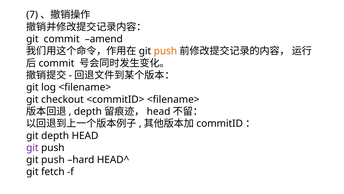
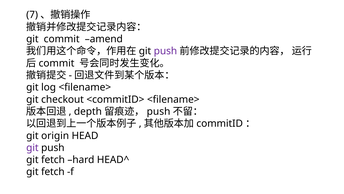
push colour: orange -> purple (165, 51)
head: head -> push (159, 111)
git depth: depth -> origin (55, 135)
push: push -> fetch (53, 159)
